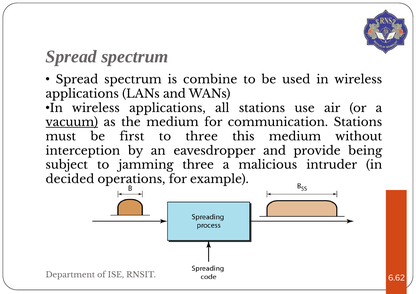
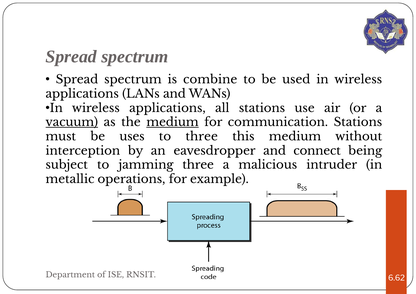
medium underline: none -> present (172, 122)
first: first -> uses (132, 137)
provide: provide -> connect (317, 151)
decided: decided -> metallic (70, 179)
